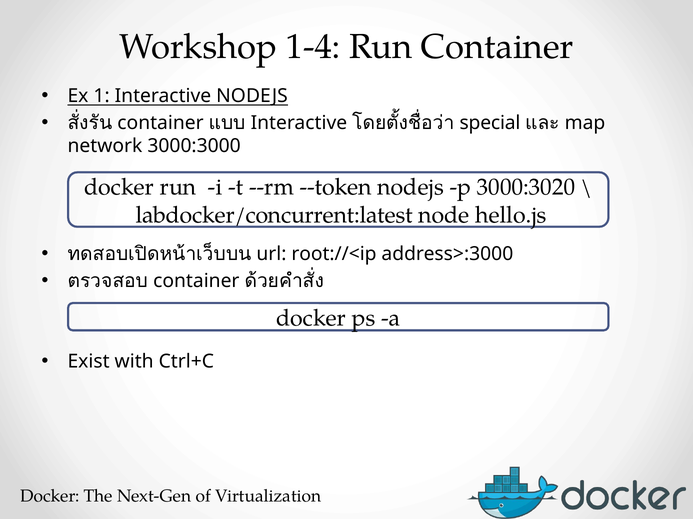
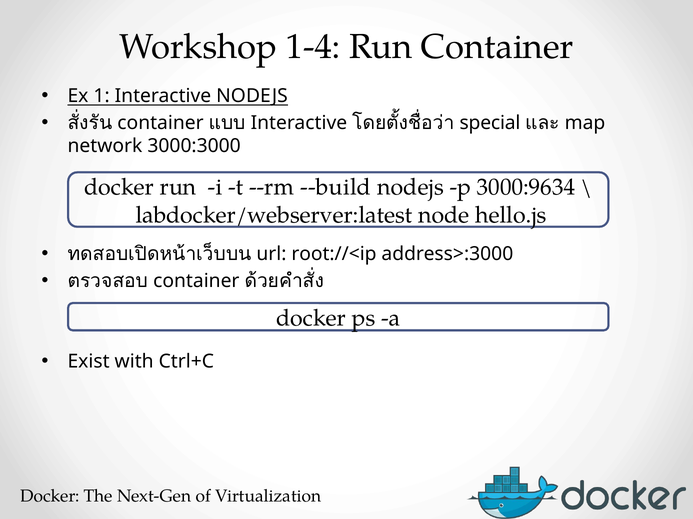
--token: --token -> --build (336, 188)
3000:3020: 3000:3020 -> 3000:9634 (526, 188)
labdocker/concurrent:latest: labdocker/concurrent:latest -> labdocker/webserver:latest (274, 215)
